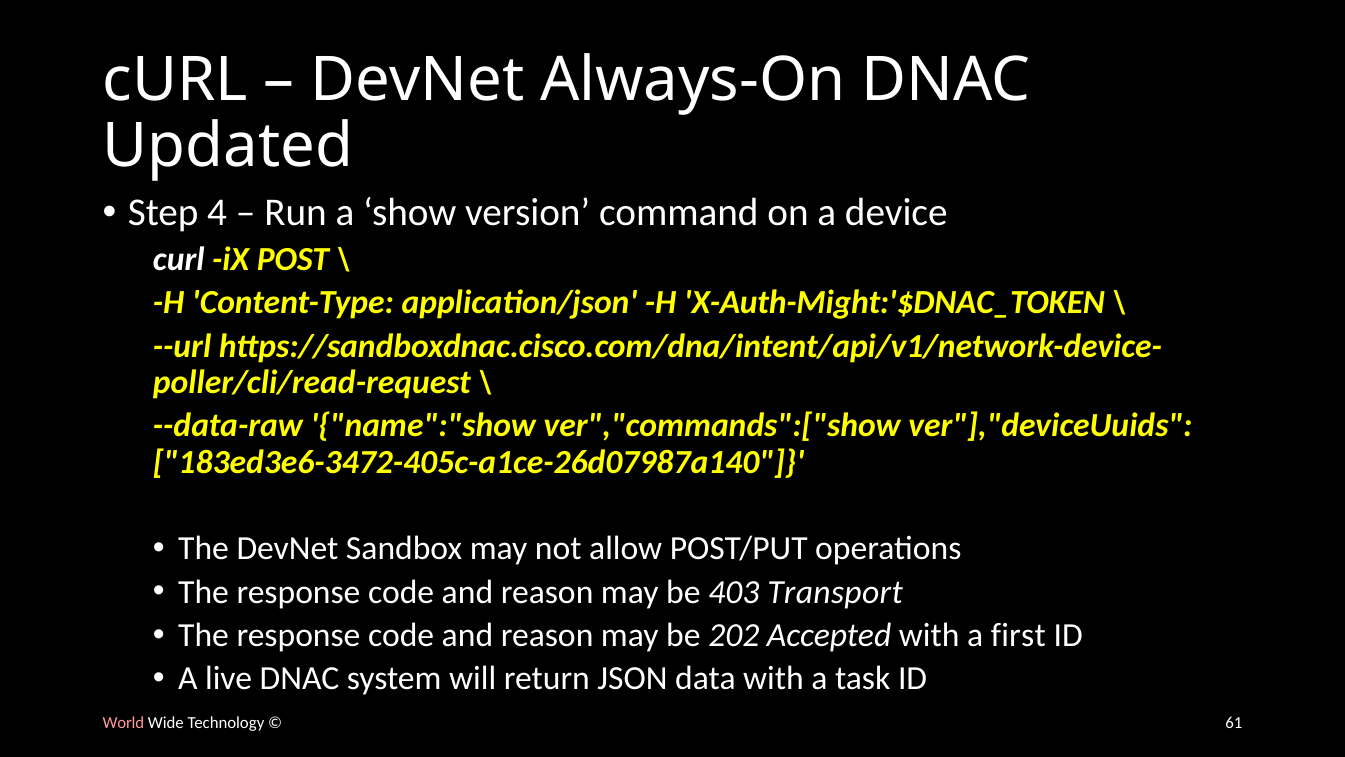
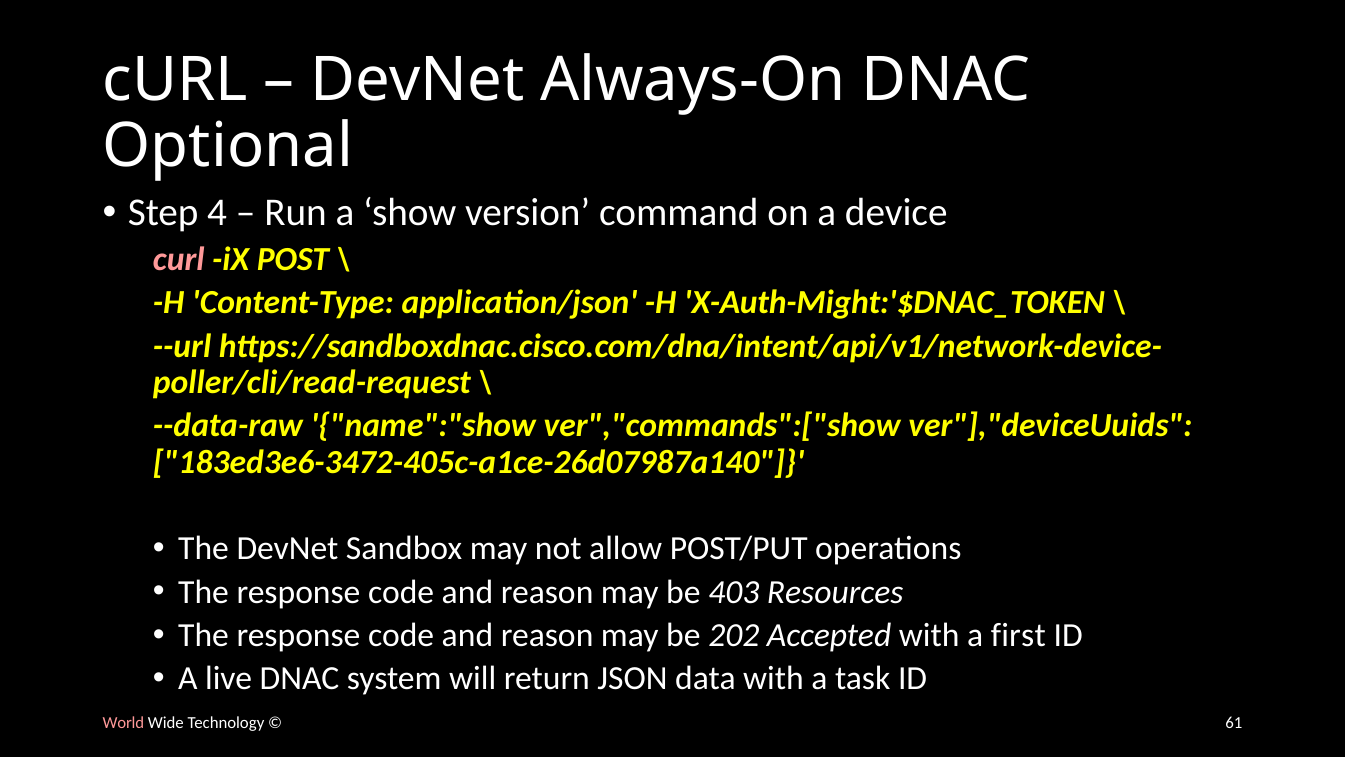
Updated: Updated -> Optional (228, 146)
curl colour: white -> pink (179, 259)
Transport: Transport -> Resources (835, 592)
